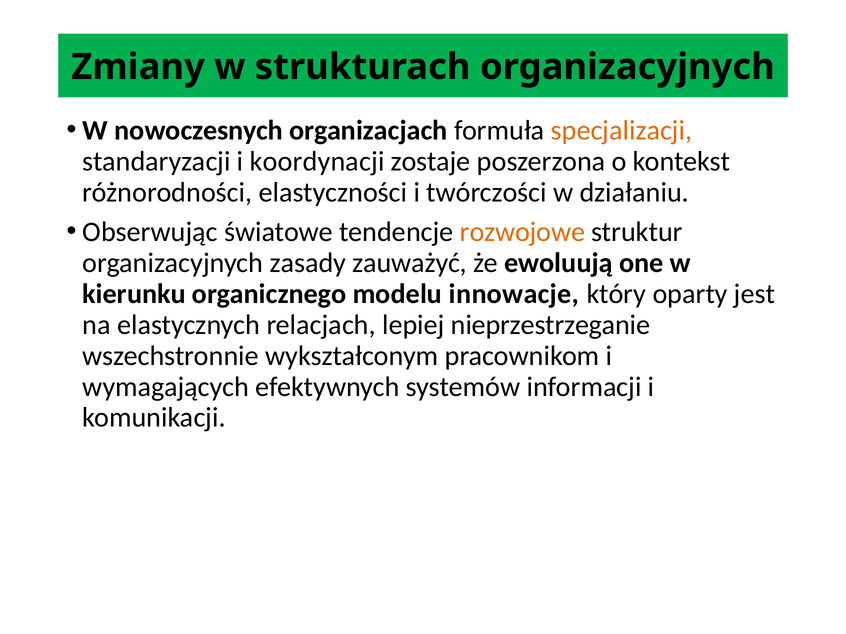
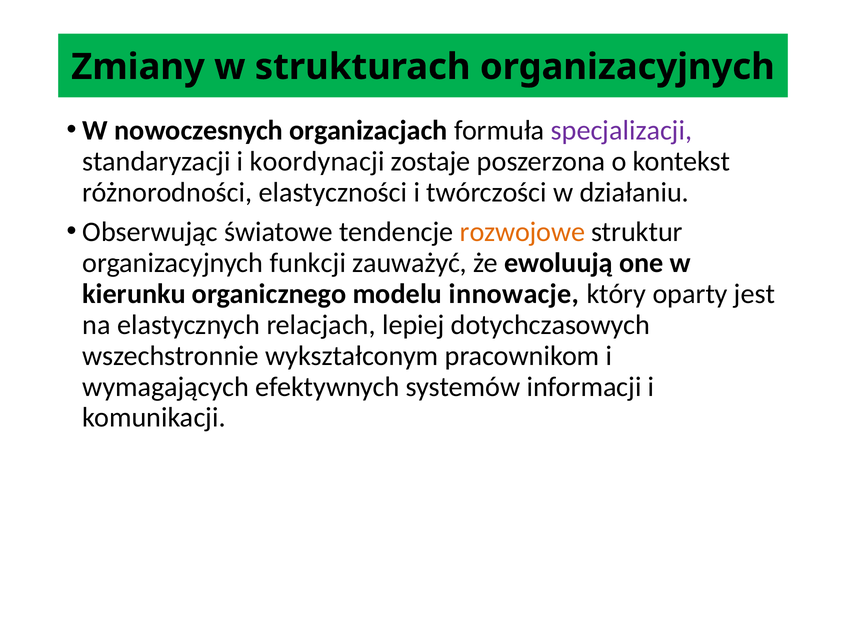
specjalizacji colour: orange -> purple (621, 130)
zasady: zasady -> funkcji (308, 263)
nieprzestrzeganie: nieprzestrzeganie -> dotychczasowych (550, 325)
